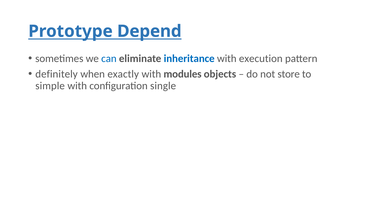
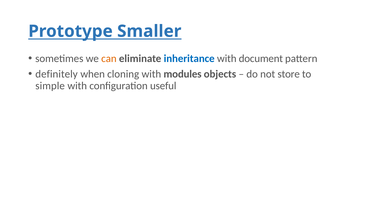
Depend: Depend -> Smaller (149, 31)
can colour: blue -> orange (109, 58)
execution: execution -> document (261, 58)
exactly: exactly -> cloning (123, 74)
single: single -> useful (163, 86)
